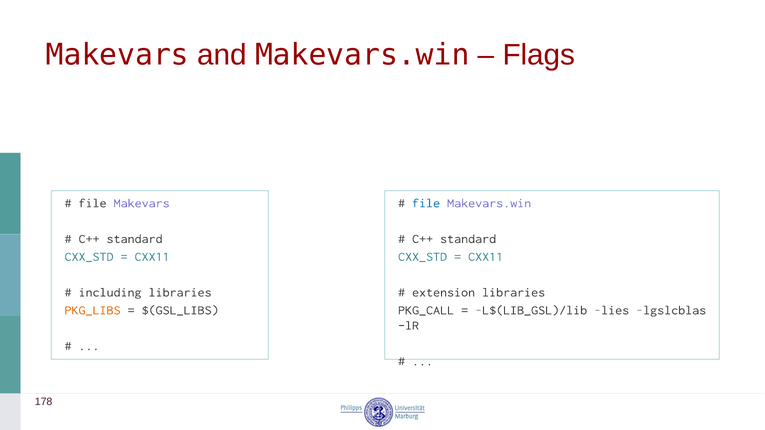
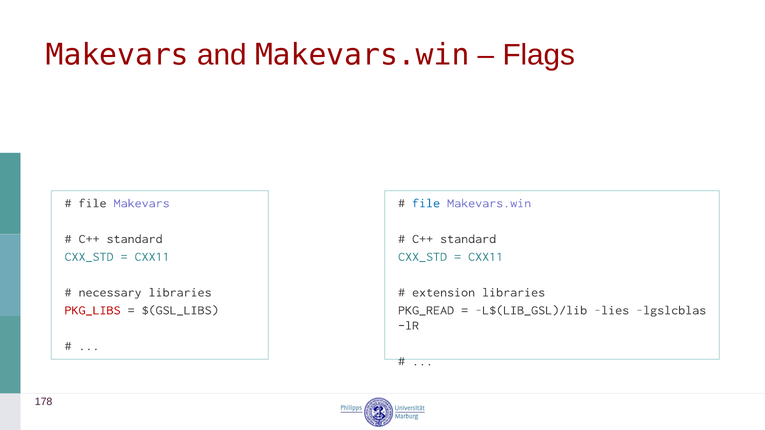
including: including -> necessary (110, 292)
PKG_LIBS colour: orange -> red (93, 310)
PKG_CALL: PKG_CALL -> PKG_READ (426, 310)
